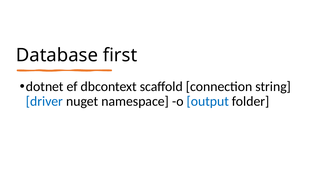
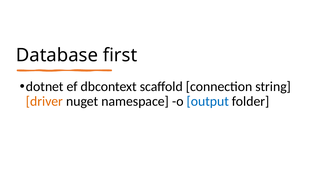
driver colour: blue -> orange (45, 101)
